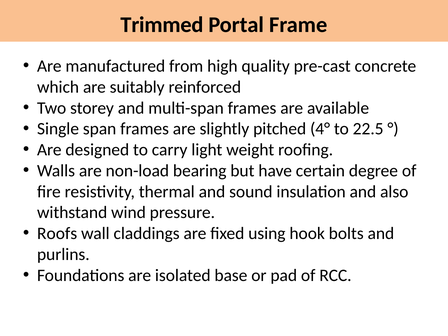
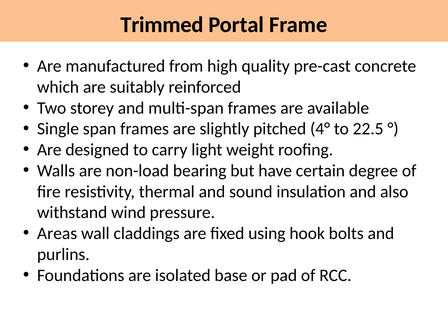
Roofs: Roofs -> Areas (57, 233)
